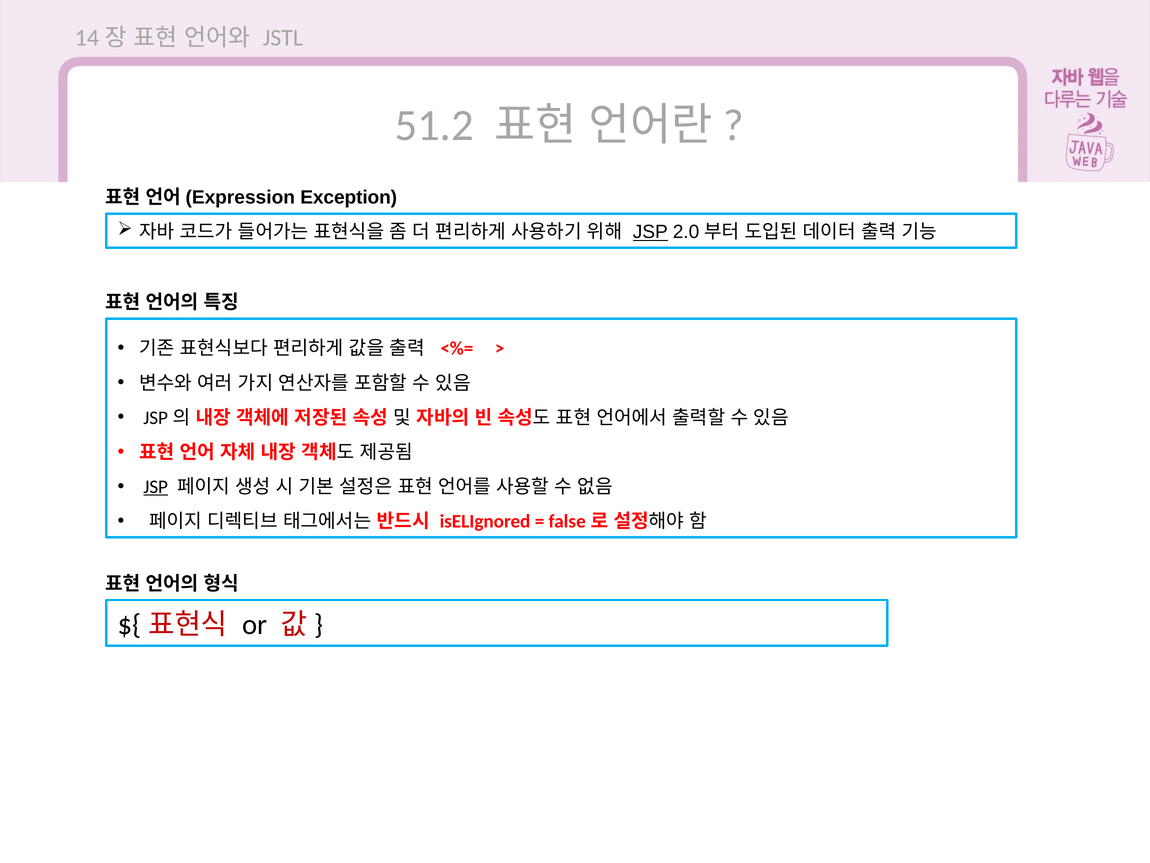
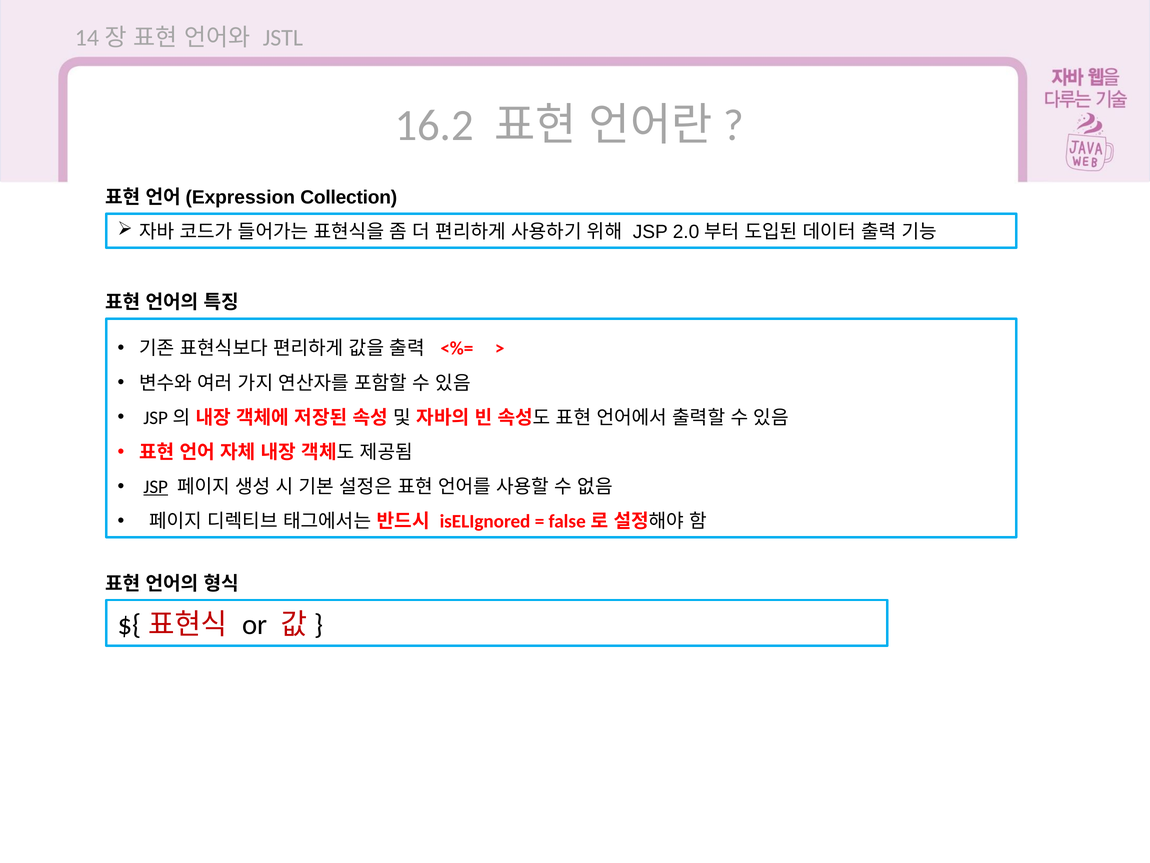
51.2: 51.2 -> 16.2 (434, 125)
Exception: Exception -> Collection (349, 197)
JSP underline: present -> none (650, 232)
